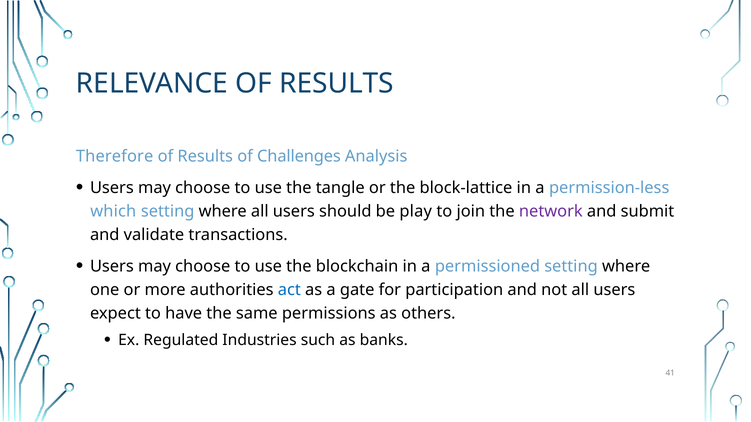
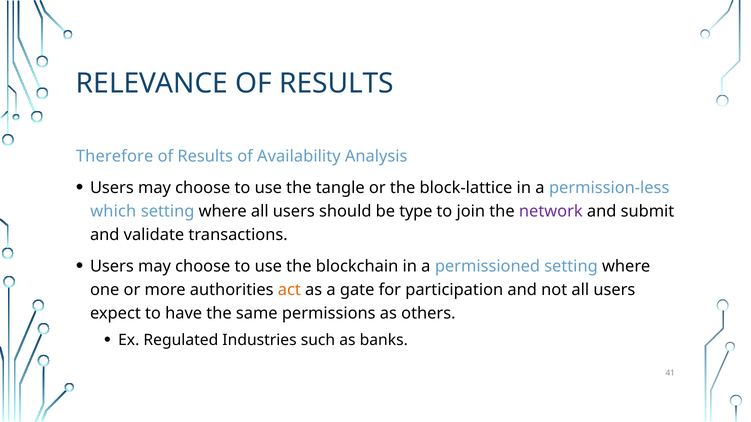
Challenges: Challenges -> Availability (299, 156)
play: play -> type (416, 211)
act colour: blue -> orange (289, 290)
